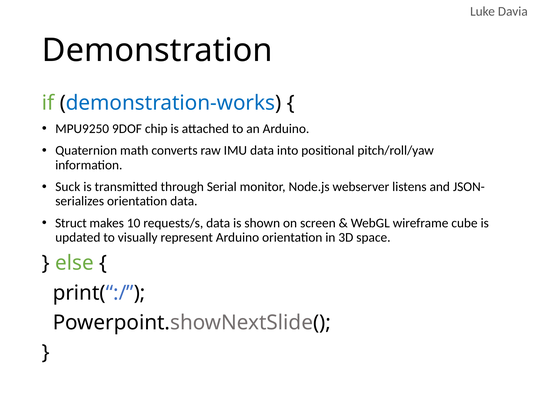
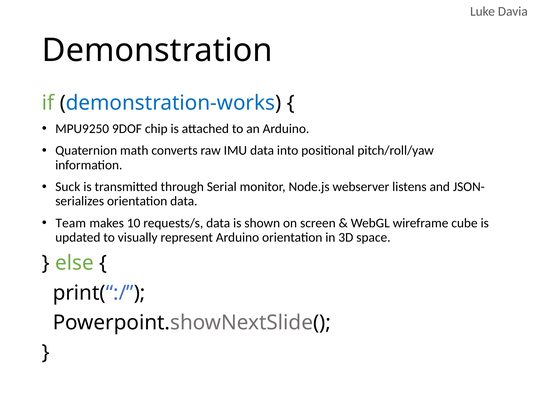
Struct: Struct -> Team (71, 223)
